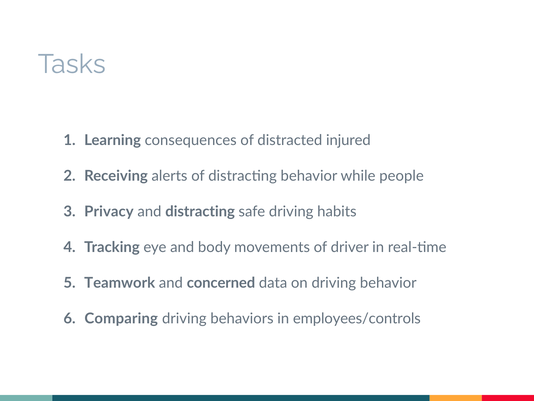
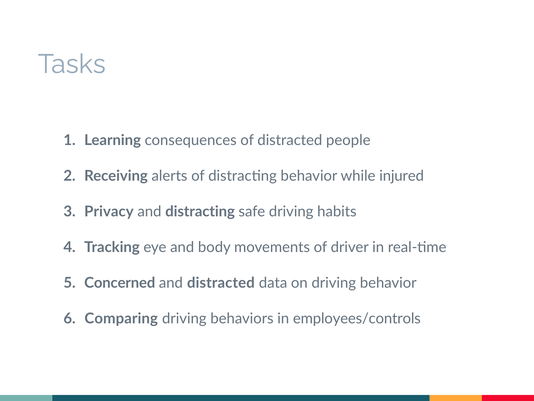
injured: injured -> people (348, 140)
people: people -> injured (402, 176)
Teamwork: Teamwork -> Concerned (120, 282)
and concerned: concerned -> distracted (221, 282)
